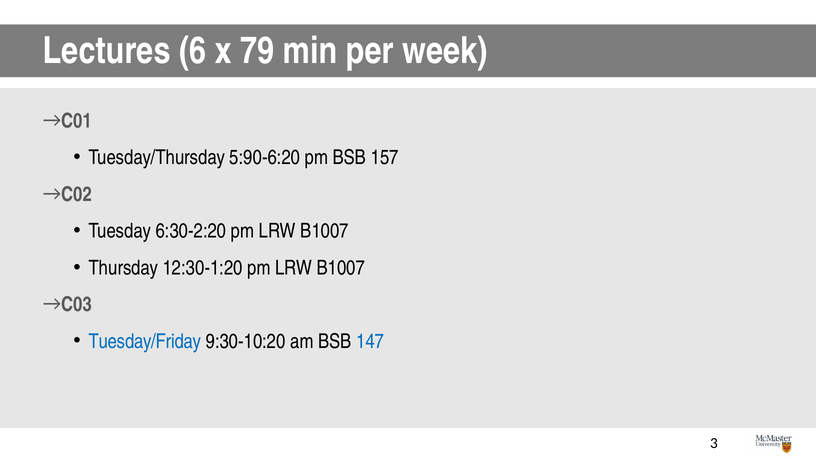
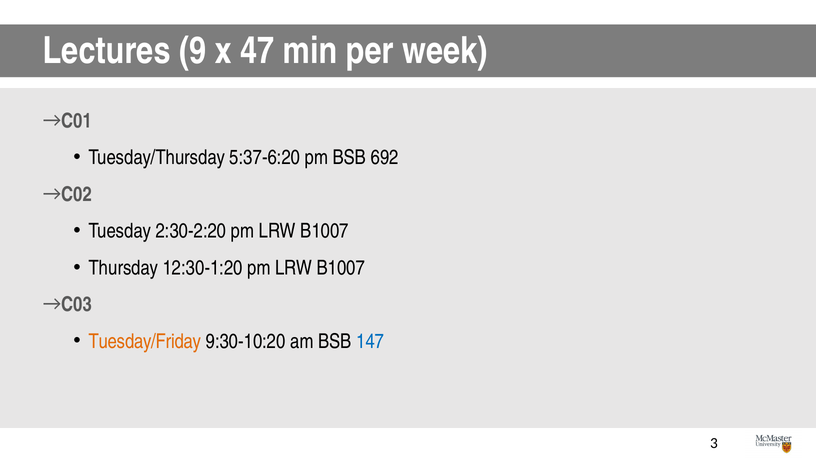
6: 6 -> 9 (193, 51)
79: 79 -> 47 (257, 51)
5:90-6:20: 5:90-6:20 -> 5:37-6:20 (265, 158)
157: 157 -> 692 (385, 158)
6:30-2:20: 6:30-2:20 -> 2:30-2:20 (191, 231)
Tuesday/Friday colour: blue -> orange (145, 341)
